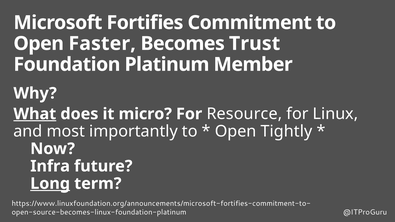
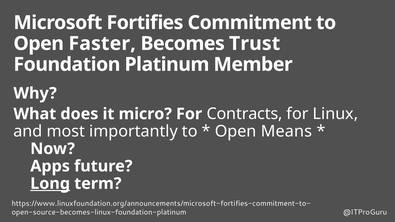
What underline: present -> none (35, 114)
Resource: Resource -> Contracts (244, 114)
Tightly: Tightly -> Means (286, 131)
Infra: Infra -> Apps (50, 166)
